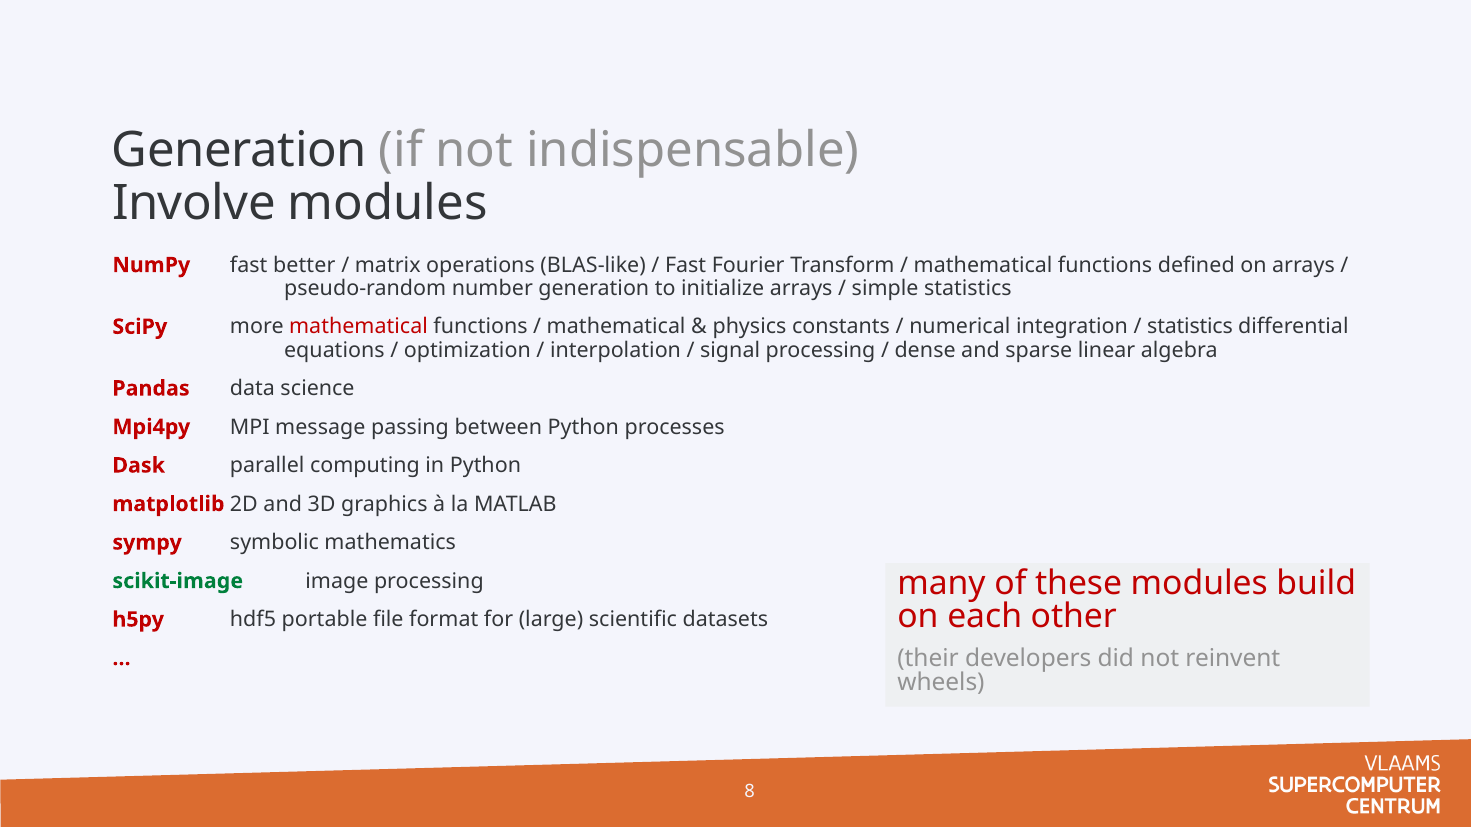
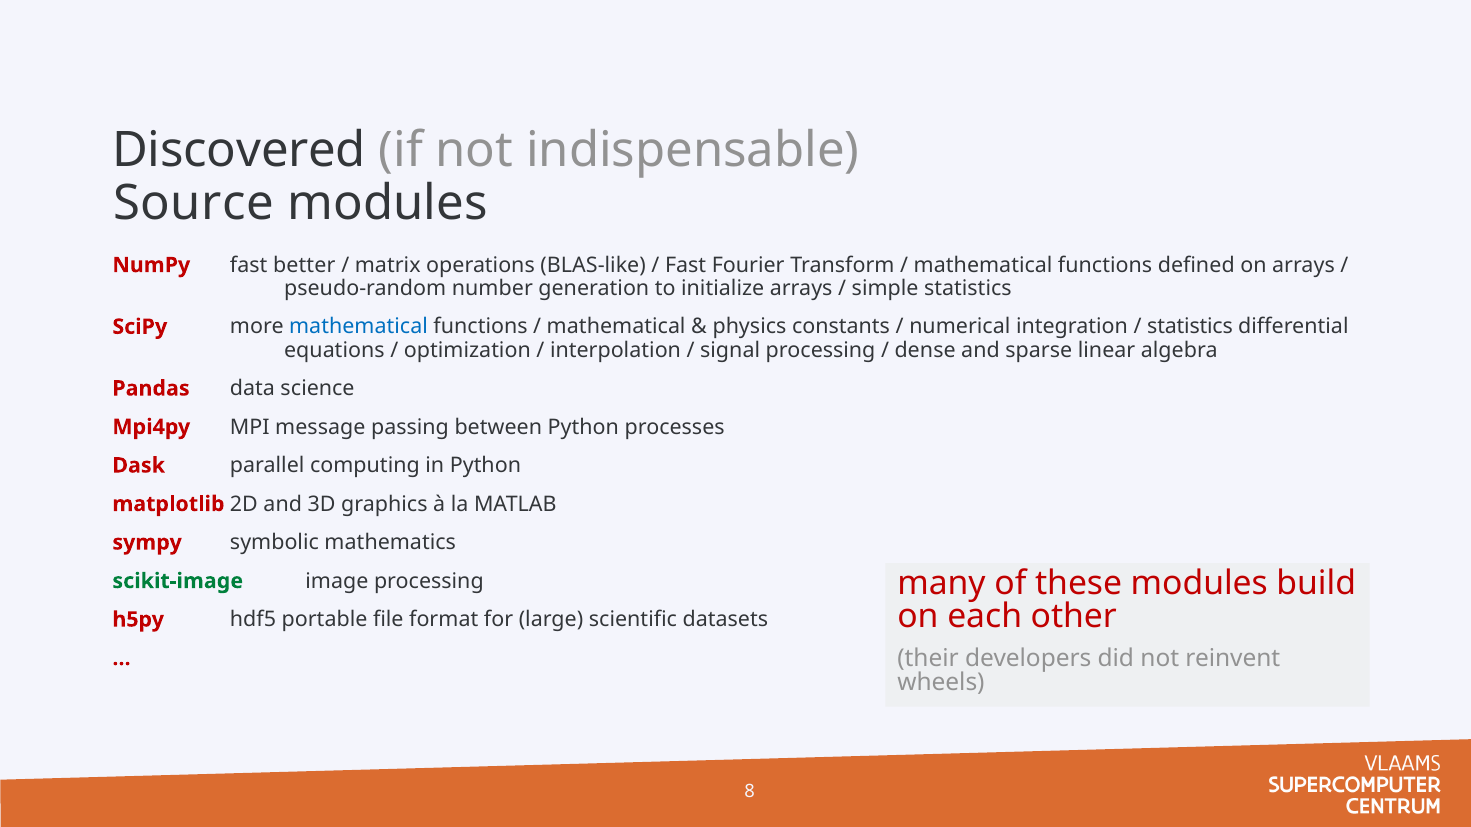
Generation: Generation -> Discovered (239, 150)
Involve: Involve -> Source (193, 203)
mathematical colour: red -> blue (358, 327)
